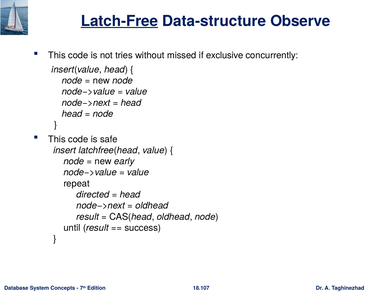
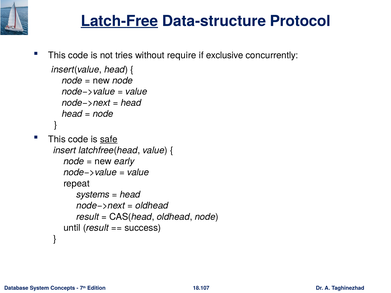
Observe: Observe -> Protocol (300, 21)
missed: missed -> require (182, 55)
safe underline: none -> present (109, 139)
directed: directed -> systems (93, 195)
